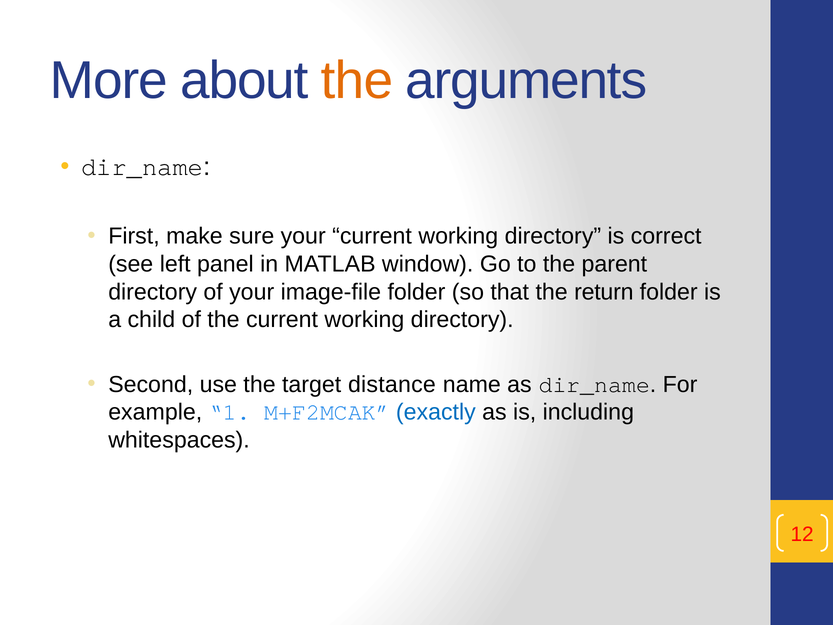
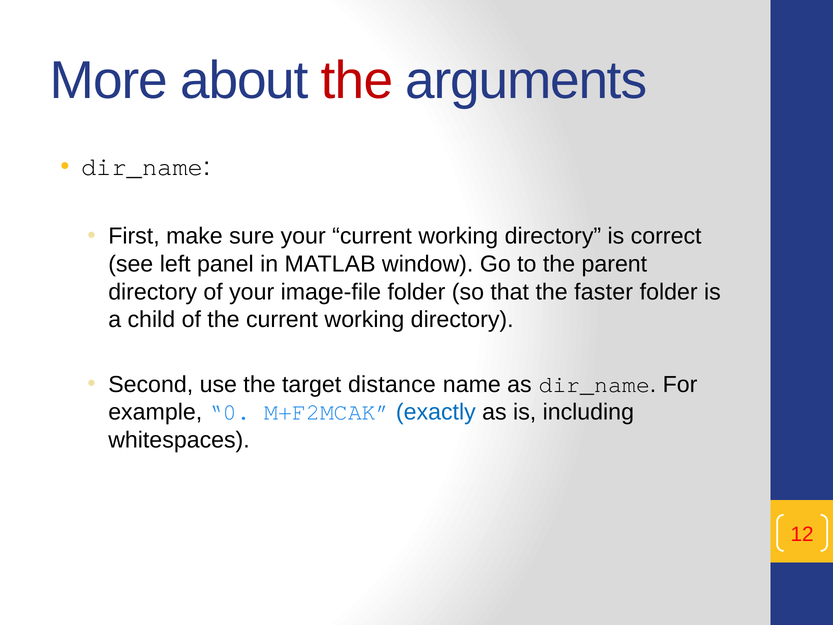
the colour: orange -> red (357, 81)
return: return -> faster (604, 292)
1: 1 -> 0 (230, 412)
